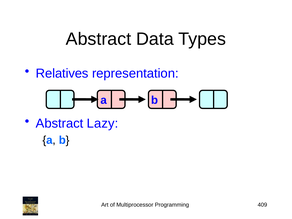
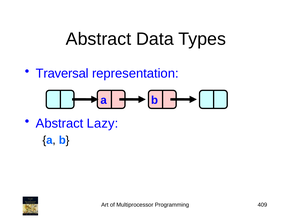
Relatives: Relatives -> Traversal (62, 73)
